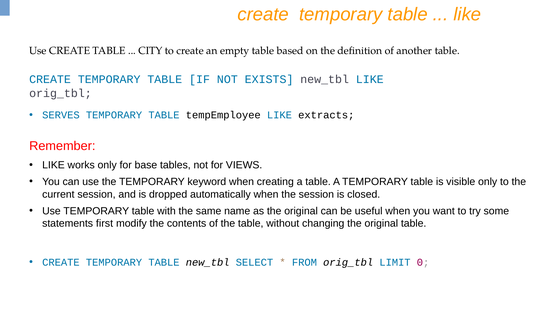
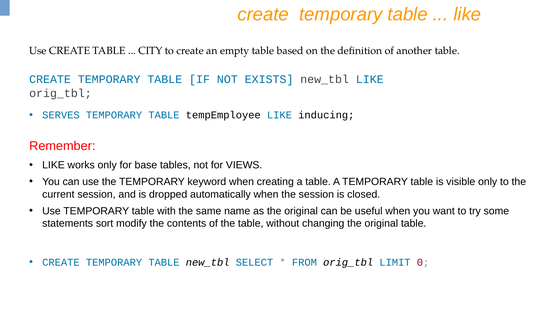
extracts: extracts -> inducing (326, 115)
first: first -> sort (105, 224)
